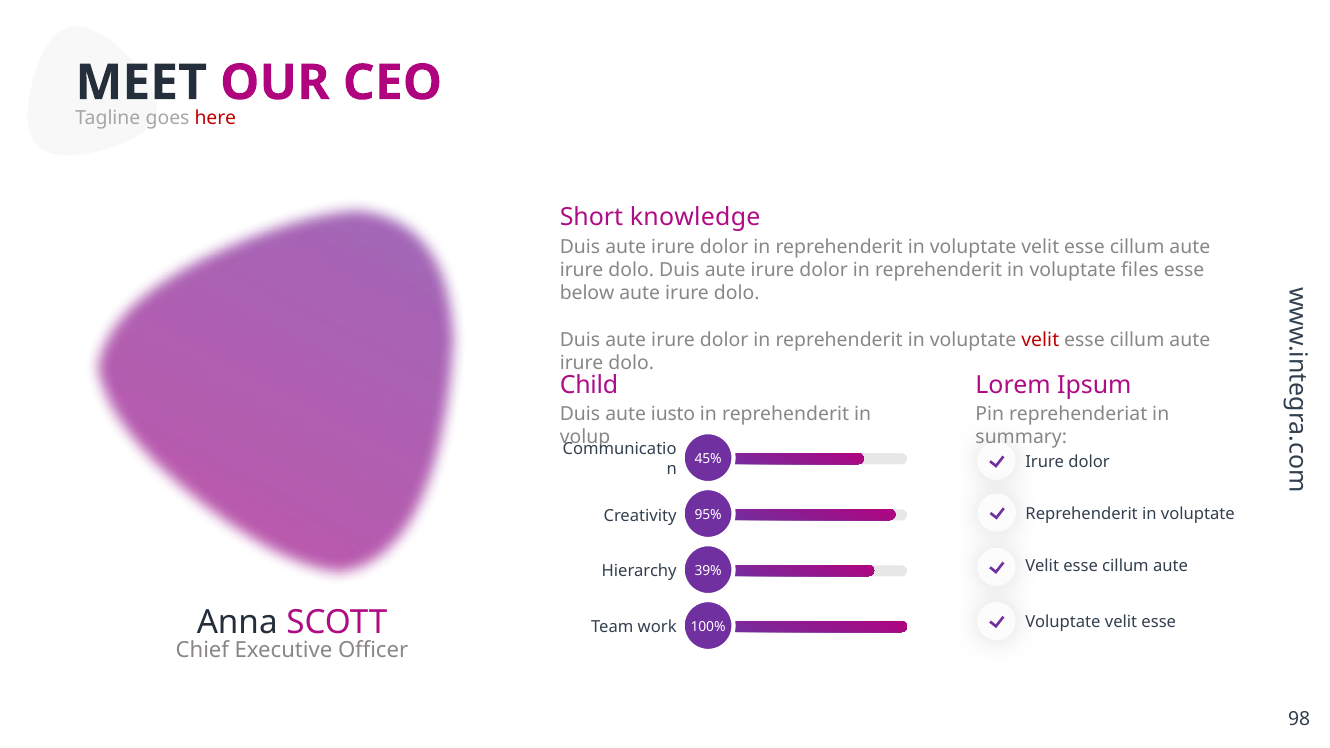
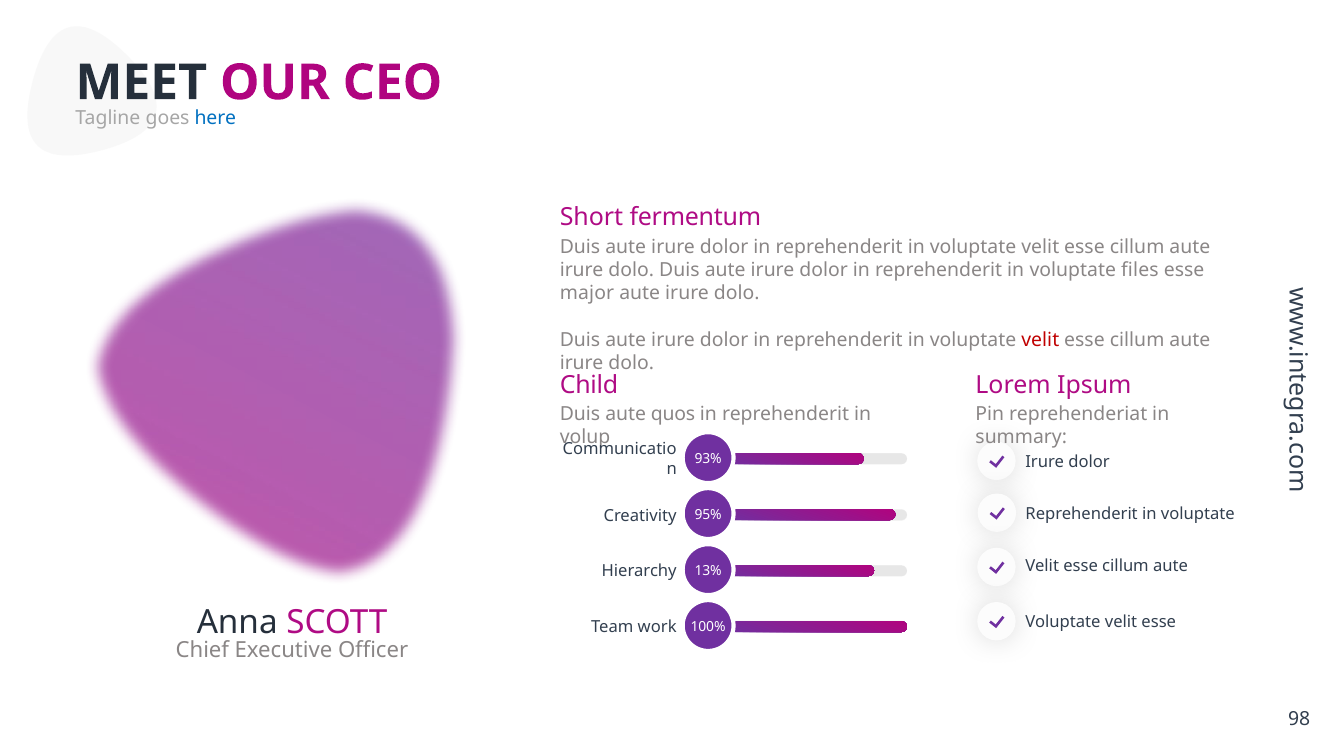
here colour: red -> blue (215, 118)
knowledge: knowledge -> fermentum (695, 218)
below: below -> major (587, 294)
iusto: iusto -> quos (673, 414)
45%: 45% -> 93% (708, 459)
39%: 39% -> 13% (708, 571)
